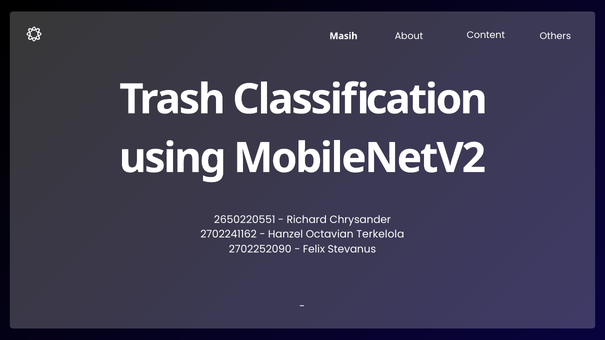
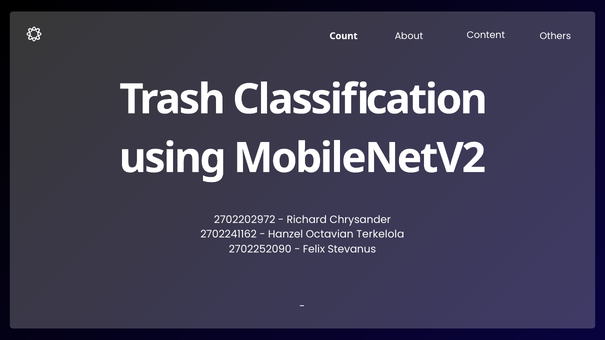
Masih: Masih -> Count (344, 36)
2650220551: 2650220551 -> 2702202972 (245, 220)
